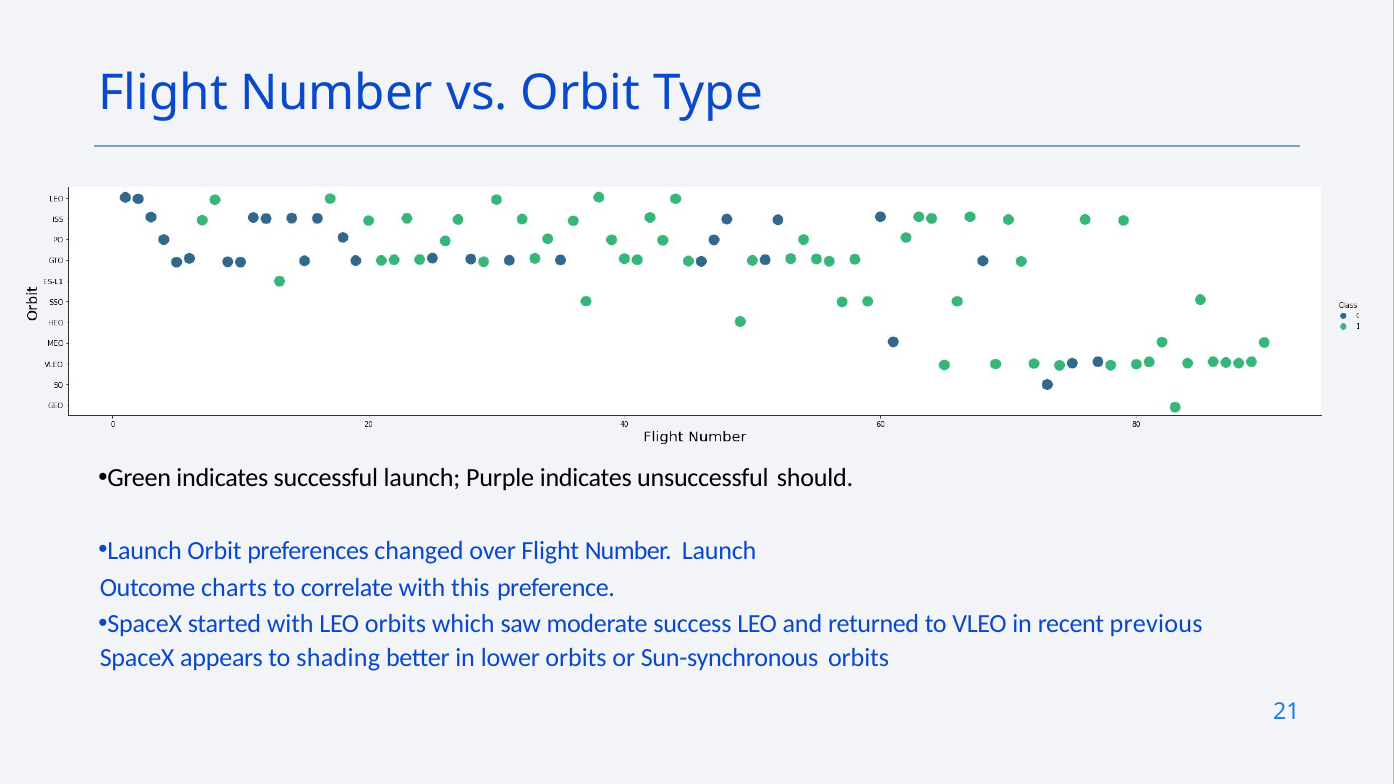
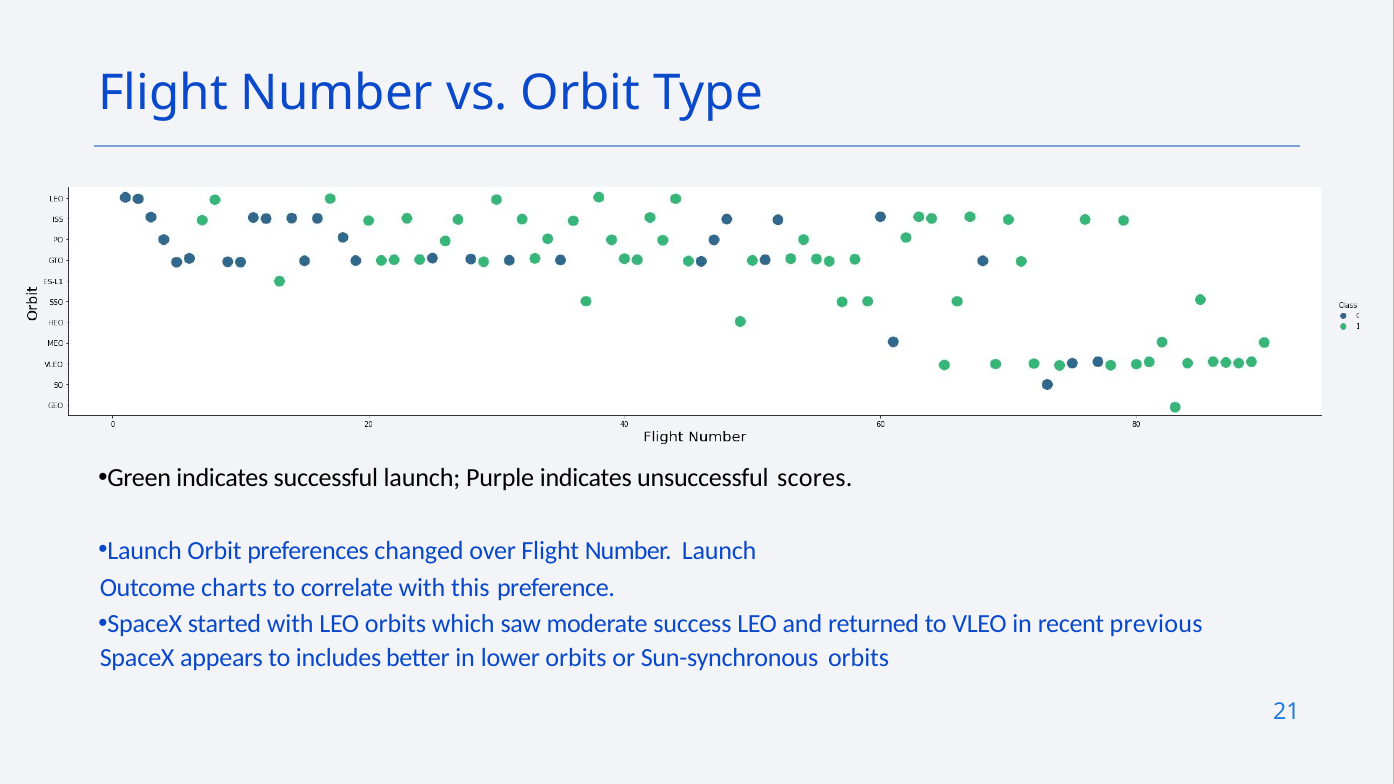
should: should -> scores (815, 478)
shading: shading -> includes (339, 658)
